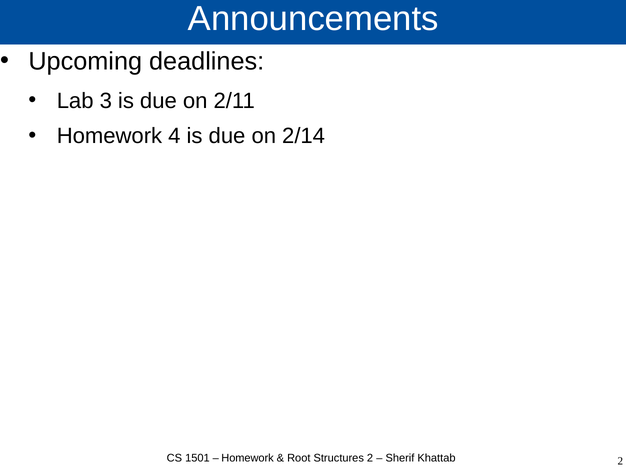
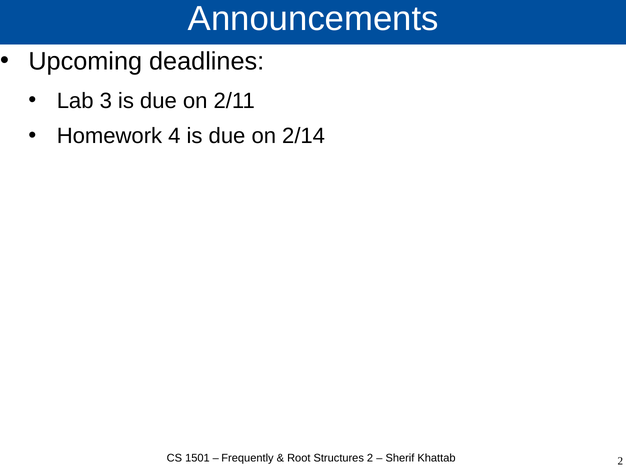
Homework: Homework -> Frequently (247, 458)
